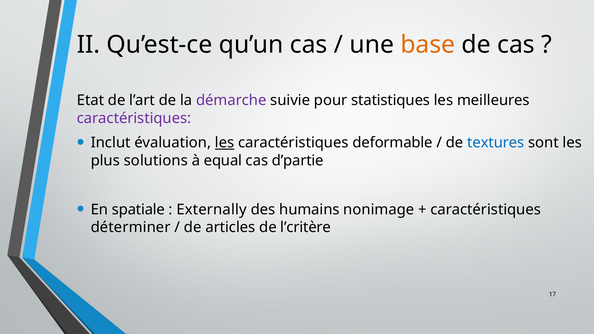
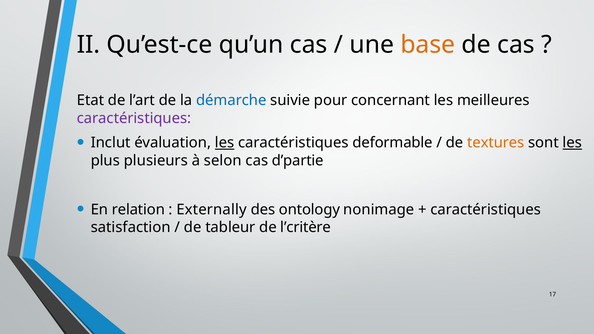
démarche colour: purple -> blue (231, 100)
statistiques: statistiques -> concernant (391, 100)
textures colour: blue -> orange (496, 143)
les underline: none -> present (572, 143)
solutions: solutions -> plusieurs (156, 161)
equal: equal -> selon (223, 161)
spatiale: spatiale -> relation (138, 210)
humains: humains -> ontology (309, 210)
déterminer: déterminer -> satisfaction (131, 227)
articles: articles -> tableur (230, 227)
